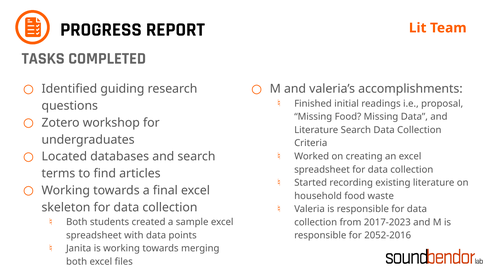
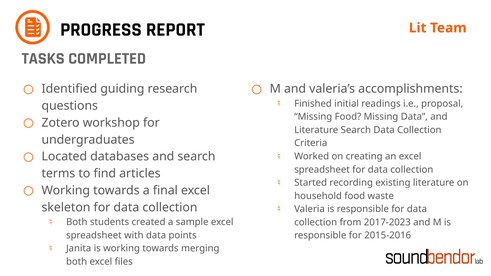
2052-2016: 2052-2016 -> 2015-2016 (388, 236)
